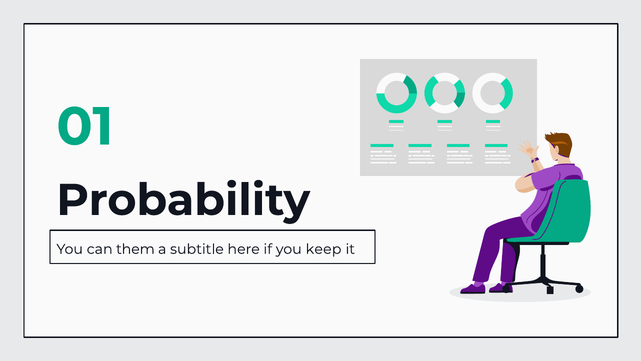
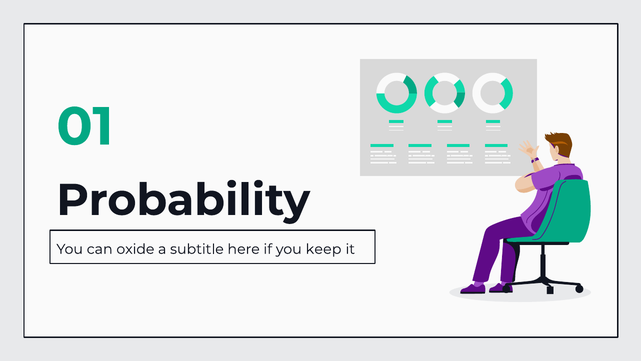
them: them -> oxide (135, 249)
